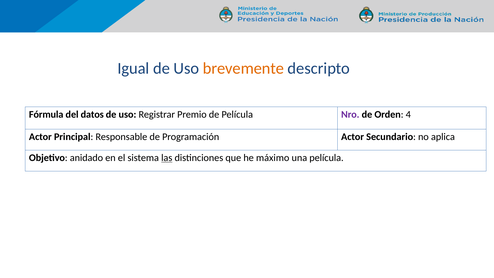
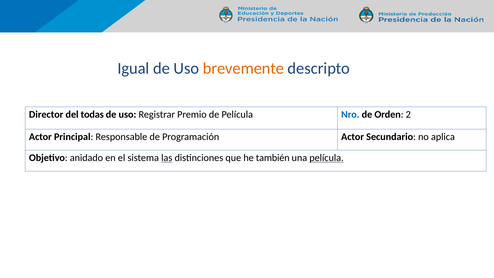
Fórmula: Fórmula -> Director (46, 115)
datos: datos -> todas (92, 115)
Nro colour: purple -> blue (350, 115)
4: 4 -> 2 (408, 115)
máximo: máximo -> también (273, 158)
película underline: none -> present (326, 158)
